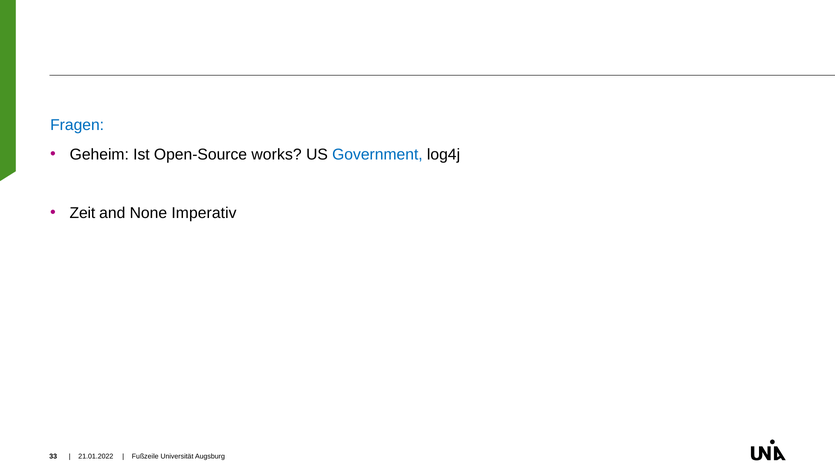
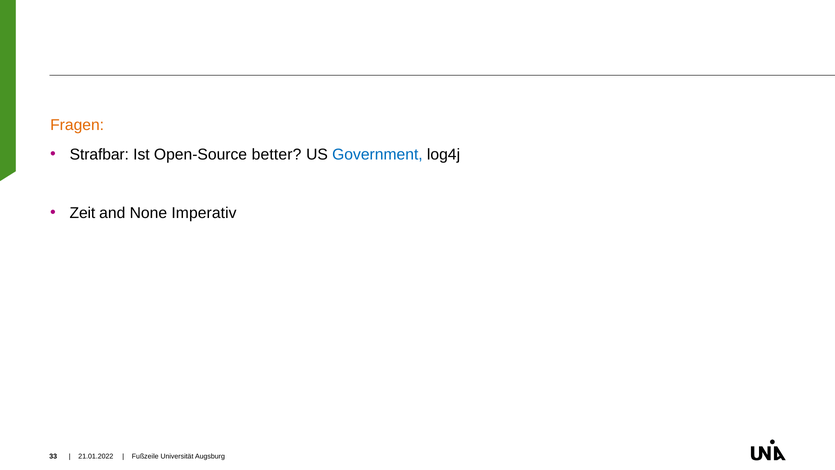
Fragen colour: blue -> orange (77, 125)
Geheim: Geheim -> Strafbar (99, 154)
works: works -> better (277, 154)
